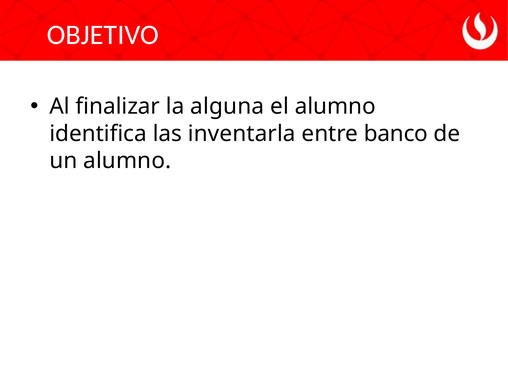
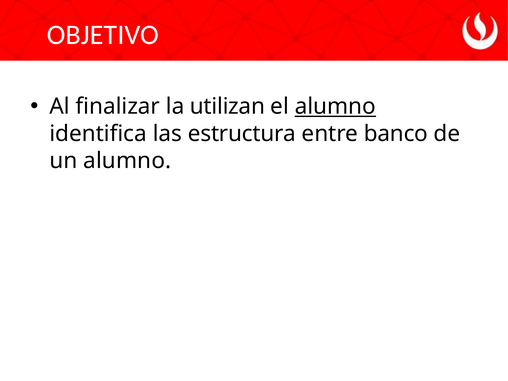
alguna: alguna -> utilizan (227, 107)
alumno underline: none -> present (335, 107)
inventarla: inventarla -> estructura (242, 134)
